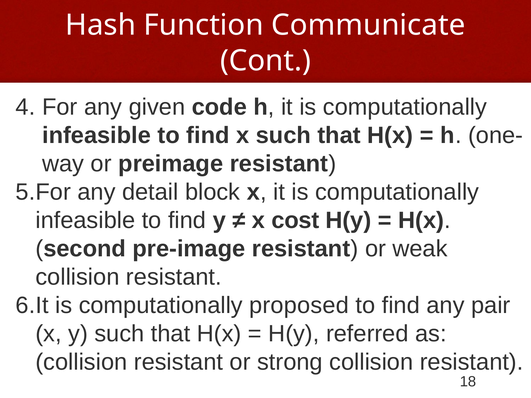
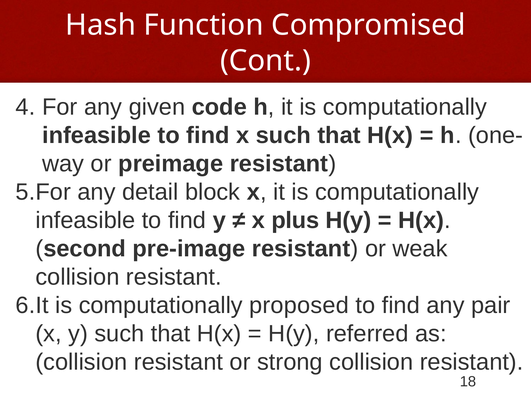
Communicate: Communicate -> Compromised (368, 25)
cost: cost -> plus (295, 221)
